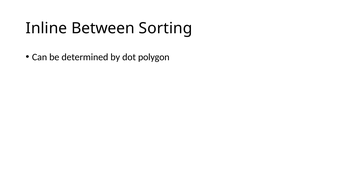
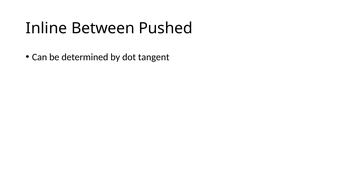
Sorting: Sorting -> Pushed (166, 28)
polygon: polygon -> tangent (154, 57)
